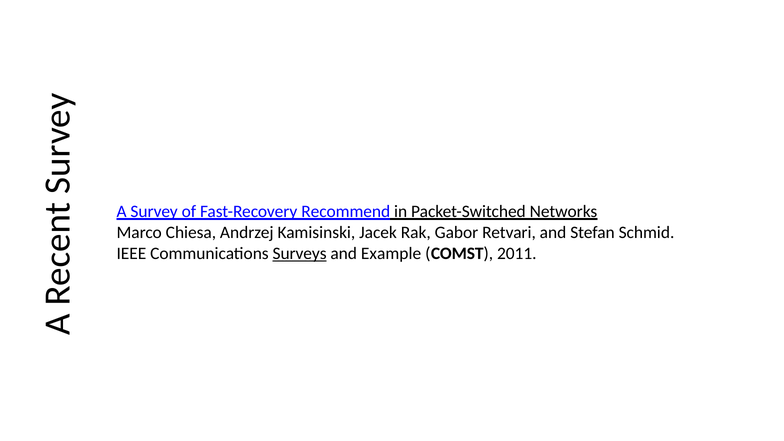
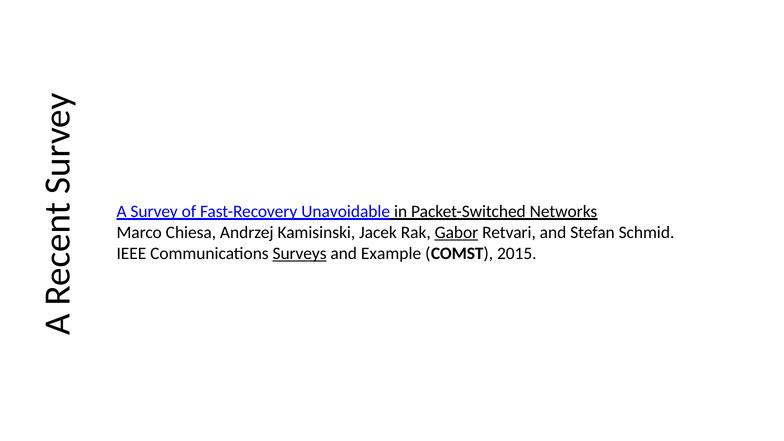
Recommend: Recommend -> Unavoidable (346, 211)
Gabor underline: none -> present (456, 233)
2011: 2011 -> 2015 (517, 254)
